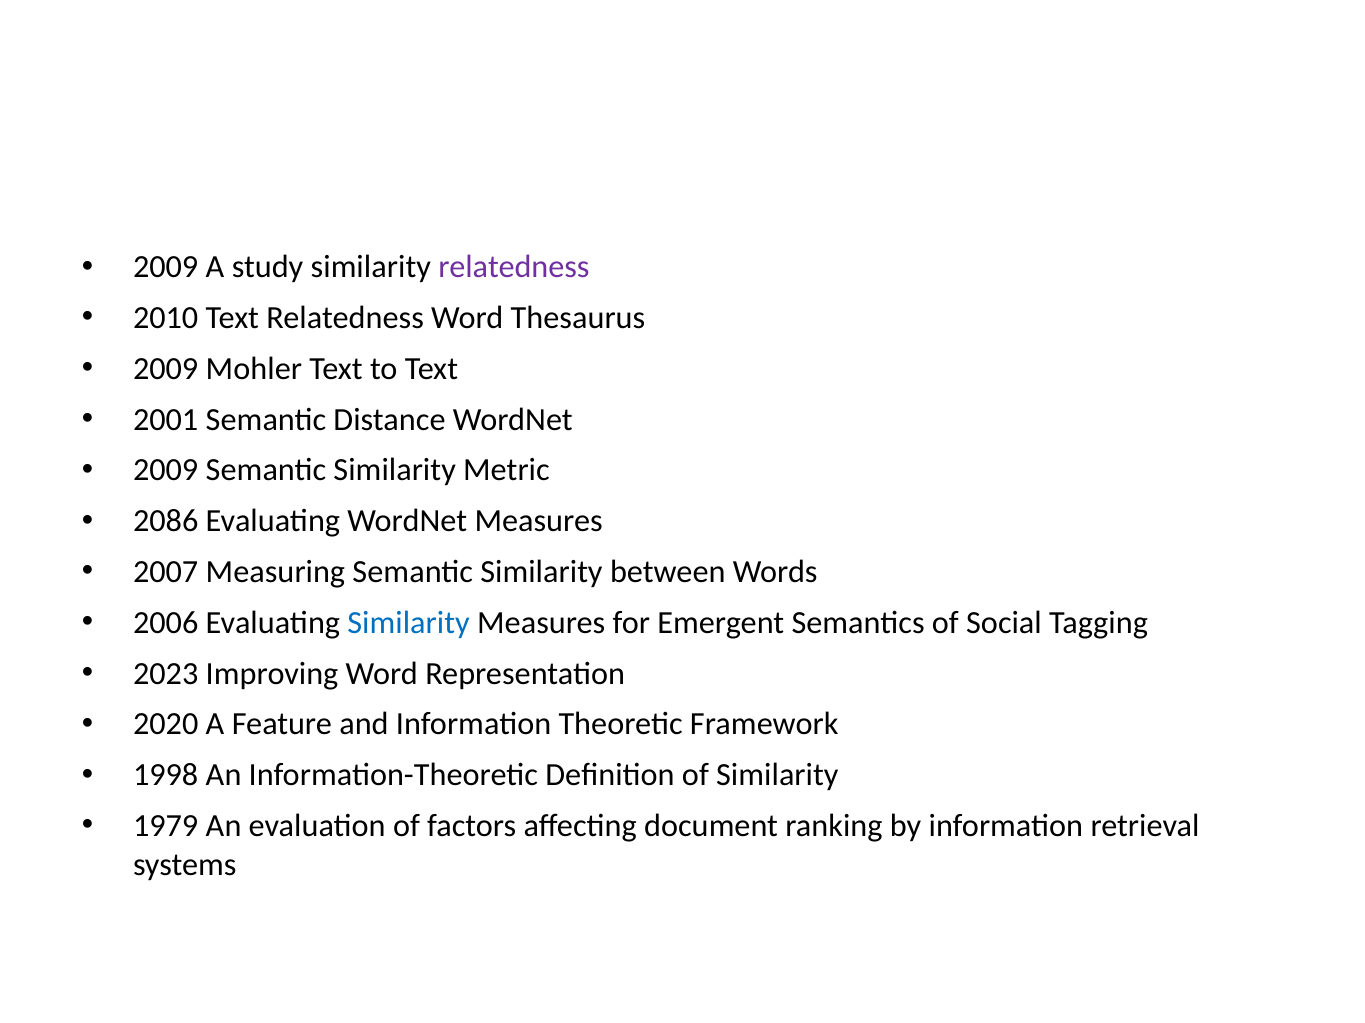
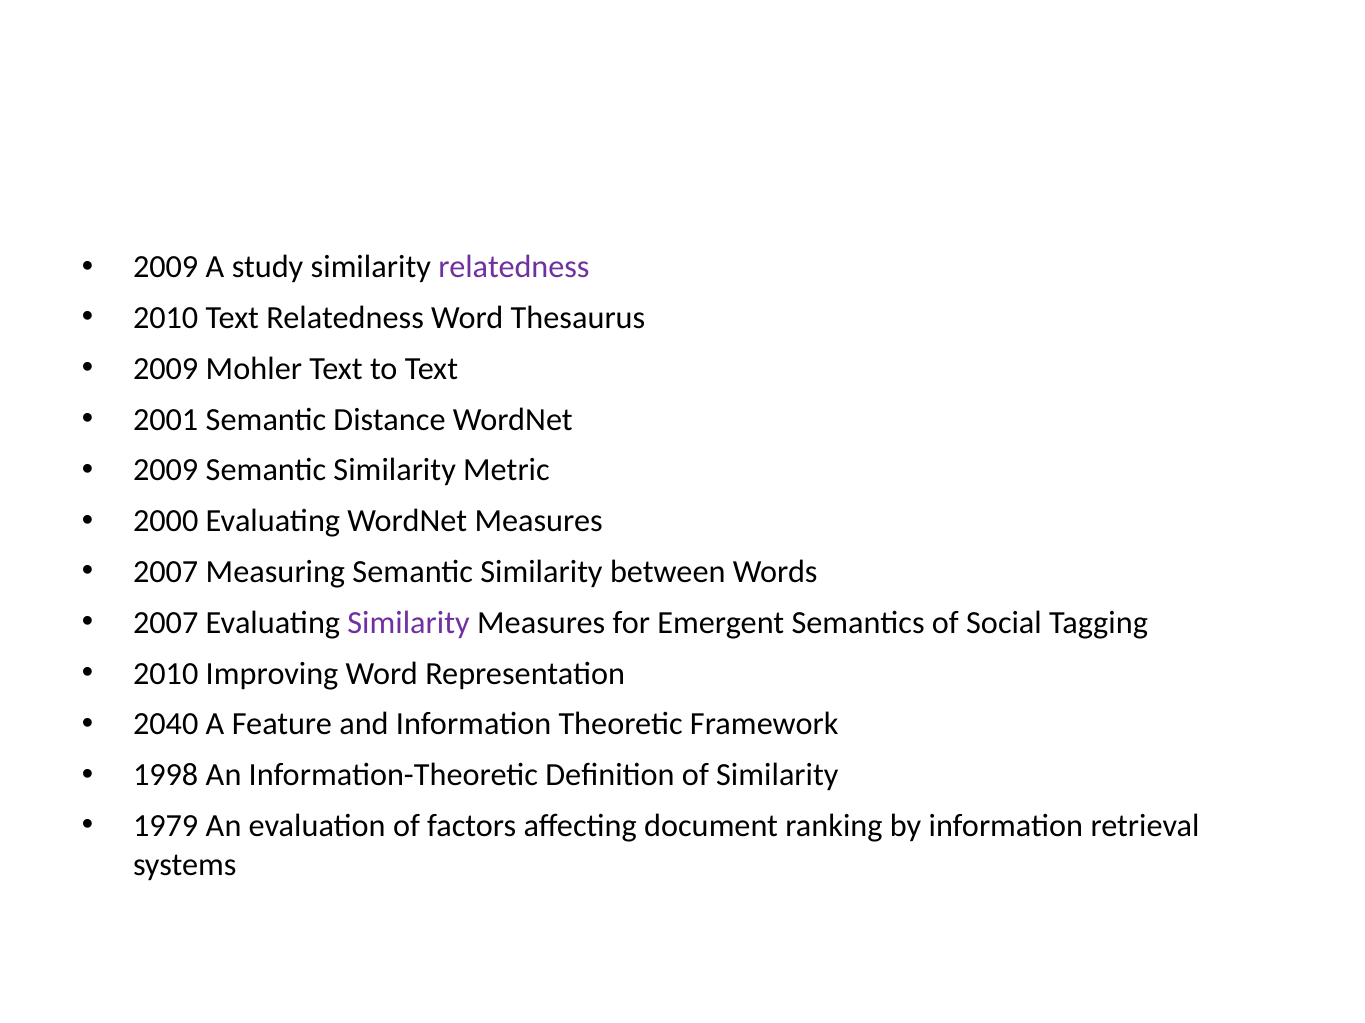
2086: 2086 -> 2000 (166, 521)
2006: 2006 -> 2007 (166, 623)
Similarity colour: blue -> purple (409, 623)
2023: 2023 -> 2010 (166, 674)
2020: 2020 -> 2040 (166, 725)
